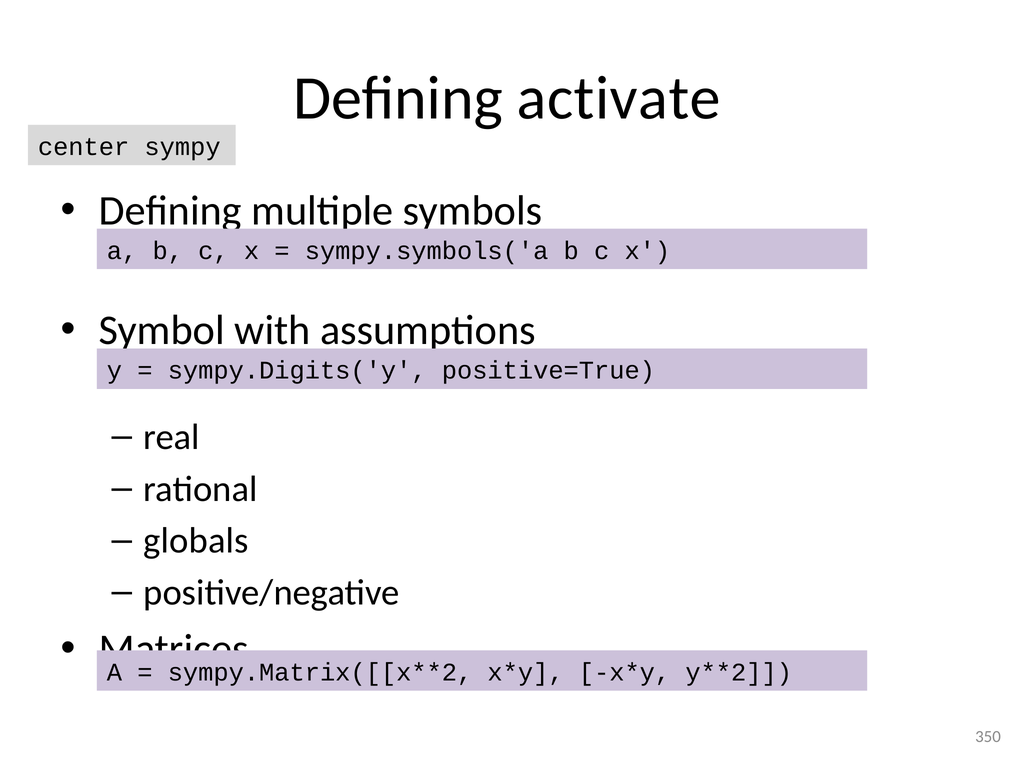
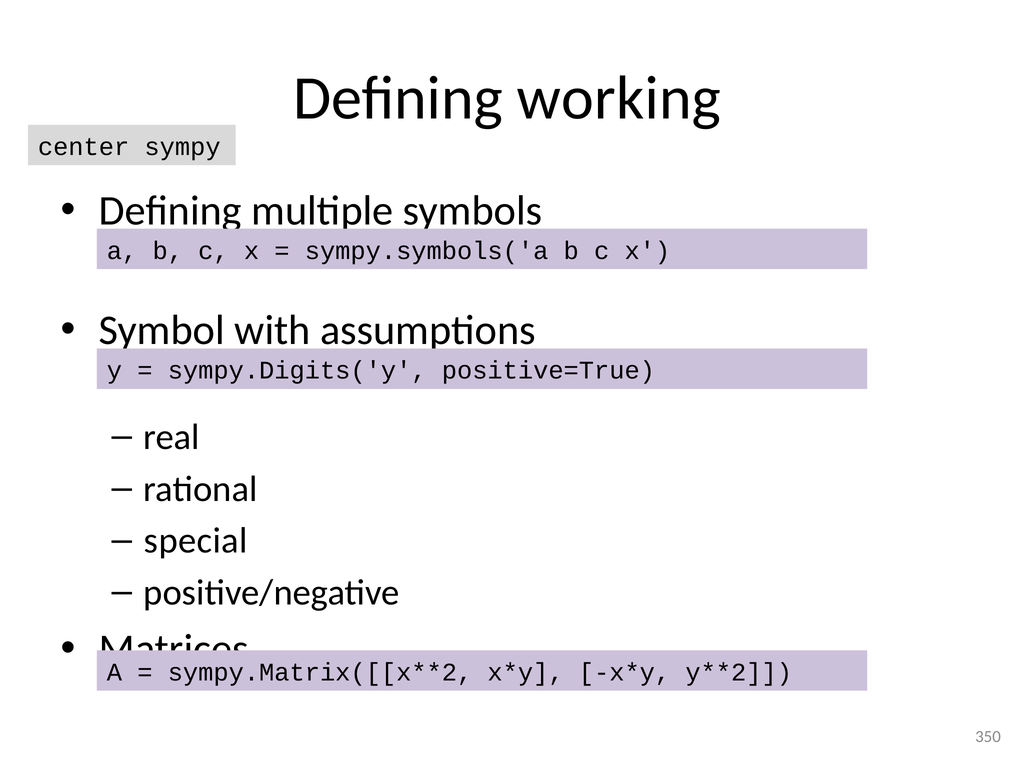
activate: activate -> working (619, 98)
globals: globals -> special (196, 541)
